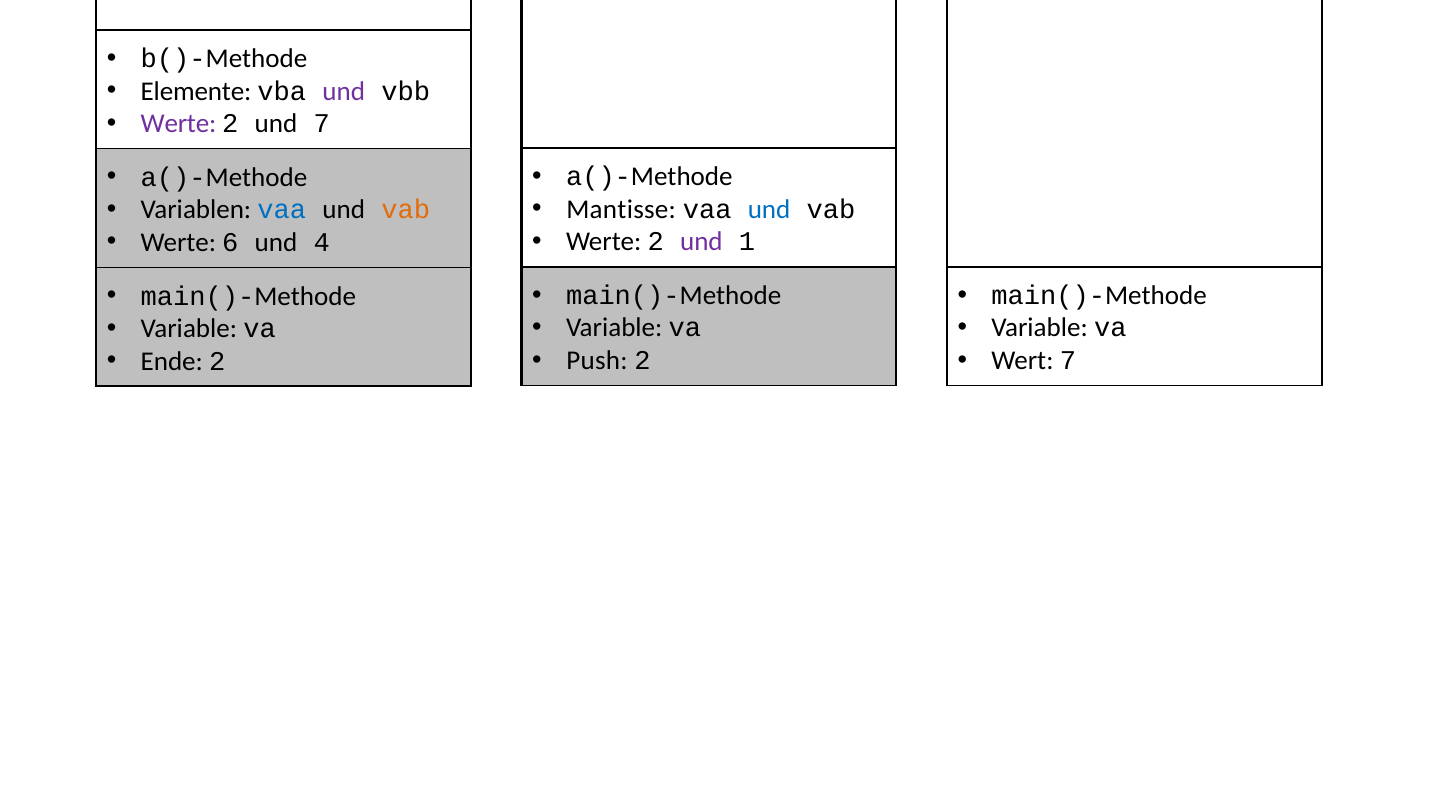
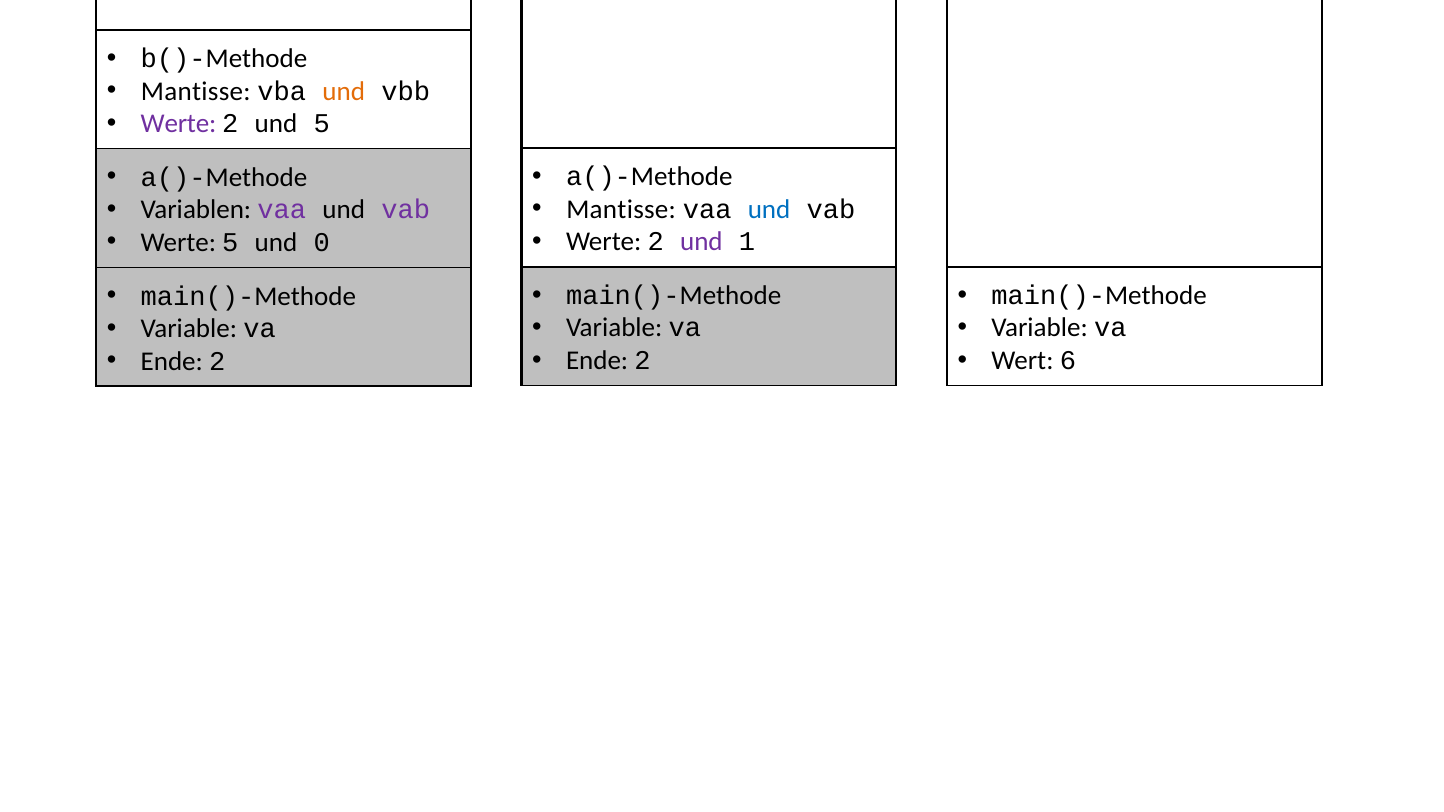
Elemente: Elemente -> Mantisse (196, 91)
und colour: purple -> orange (344, 91)
und 7: 7 -> 5 (322, 124)
vaa colour: blue -> purple (282, 210)
vab colour: orange -> purple (406, 210)
Werte 6: 6 -> 5 (230, 242)
4: 4 -> 0 (322, 242)
Push: Push -> Ende (597, 361)
Wert 7: 7 -> 6 (1068, 361)
